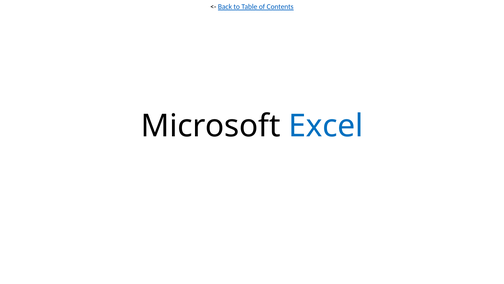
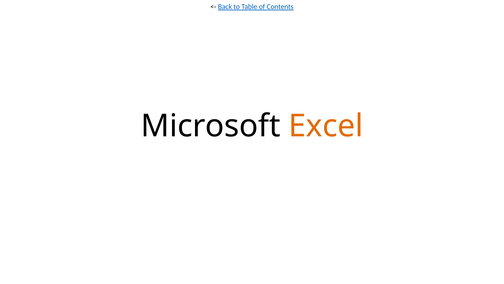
Excel colour: blue -> orange (326, 126)
